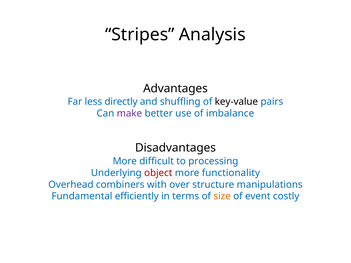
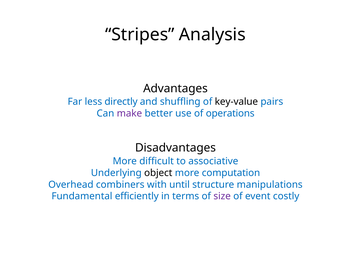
imbalance: imbalance -> operations (230, 114)
processing: processing -> associative (213, 161)
object colour: red -> black (158, 173)
functionality: functionality -> computation (231, 173)
over: over -> until (180, 185)
size colour: orange -> purple (222, 196)
